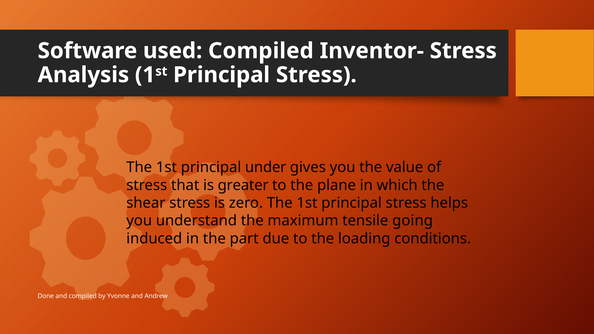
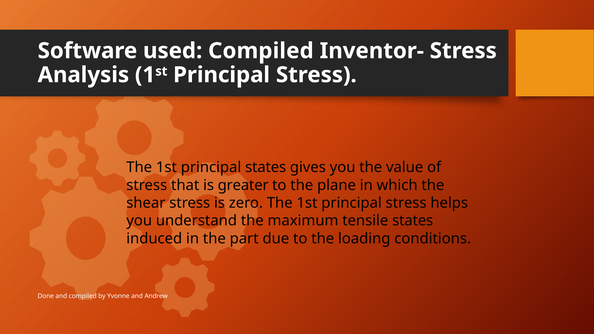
principal under: under -> states (266, 167)
tensile going: going -> states (413, 221)
